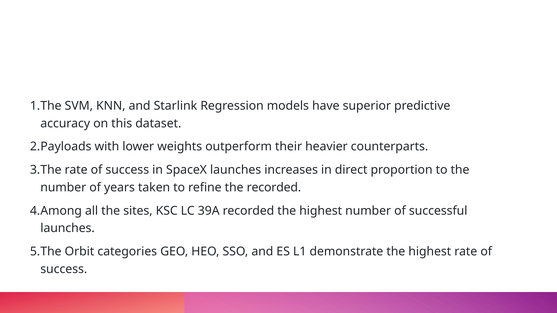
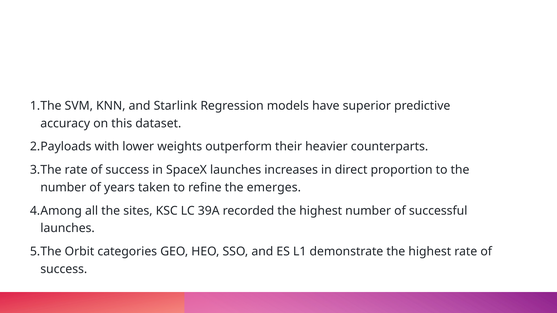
the recorded: recorded -> emerges (274, 188)
